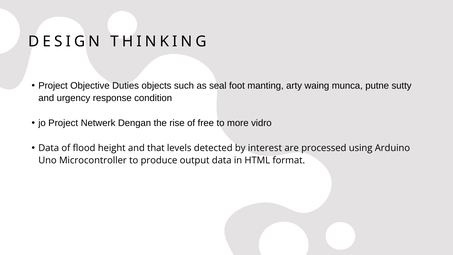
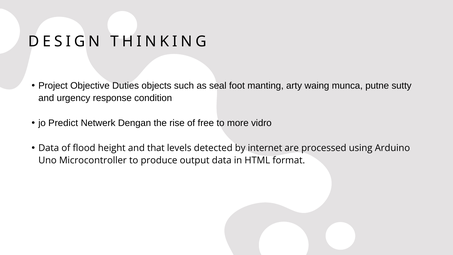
jo Project: Project -> Predict (63, 123)
interest: interest -> internet (265, 148)
